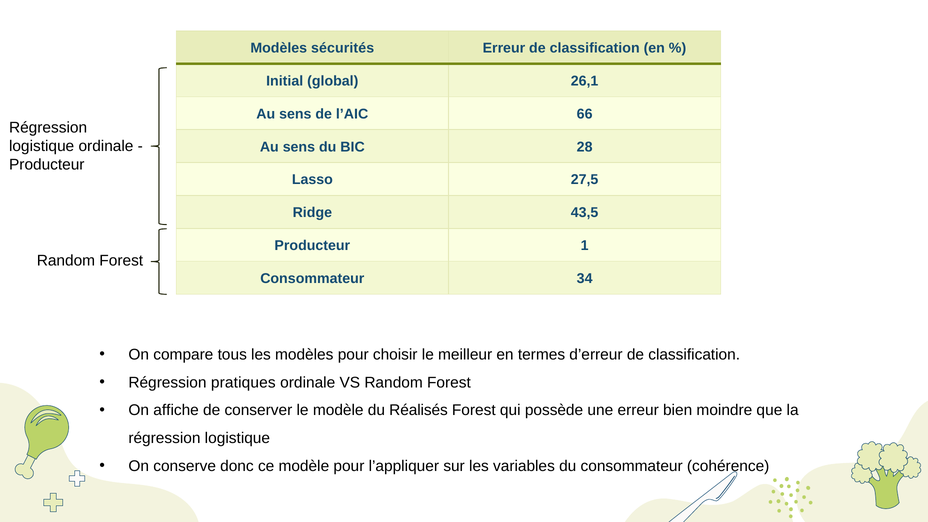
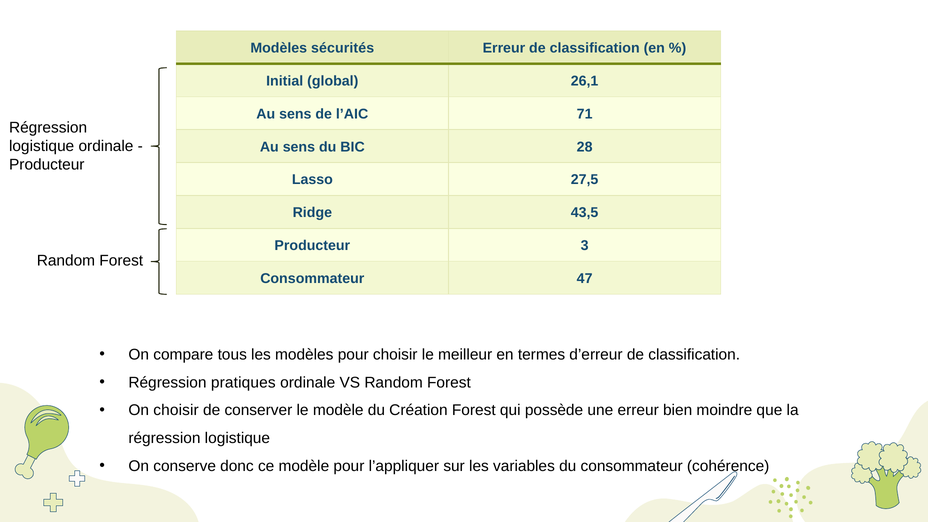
66: 66 -> 71 (585, 114)
1: 1 -> 3 (585, 246)
34: 34 -> 47 (585, 279)
On affiche: affiche -> choisir (176, 410)
Réalisés: Réalisés -> Création (418, 410)
